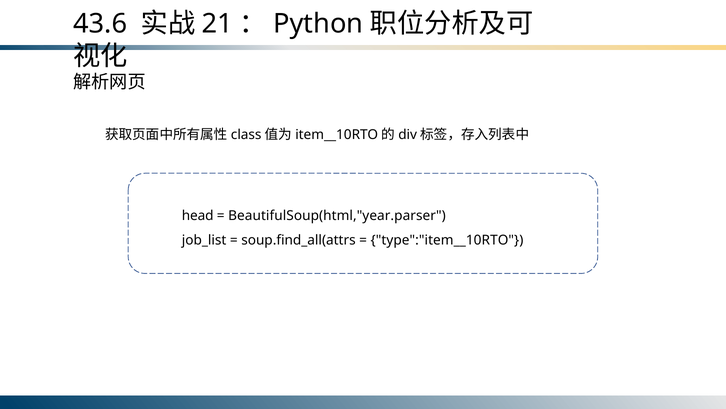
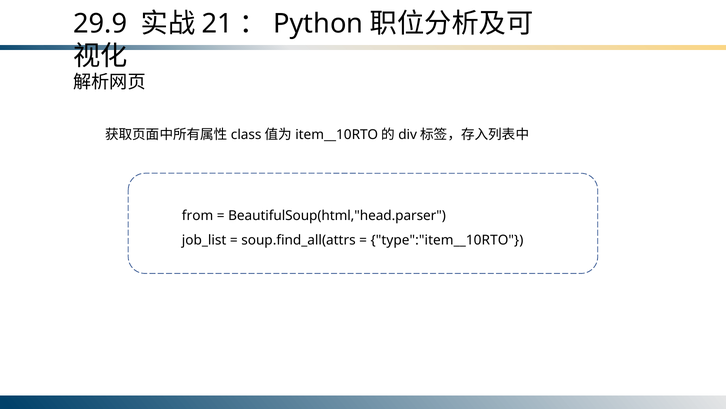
43.6: 43.6 -> 29.9 (100, 24)
head: head -> from (198, 216)
BeautifulSoup(html,"year.parser: BeautifulSoup(html,"year.parser -> BeautifulSoup(html,"head.parser (337, 216)
